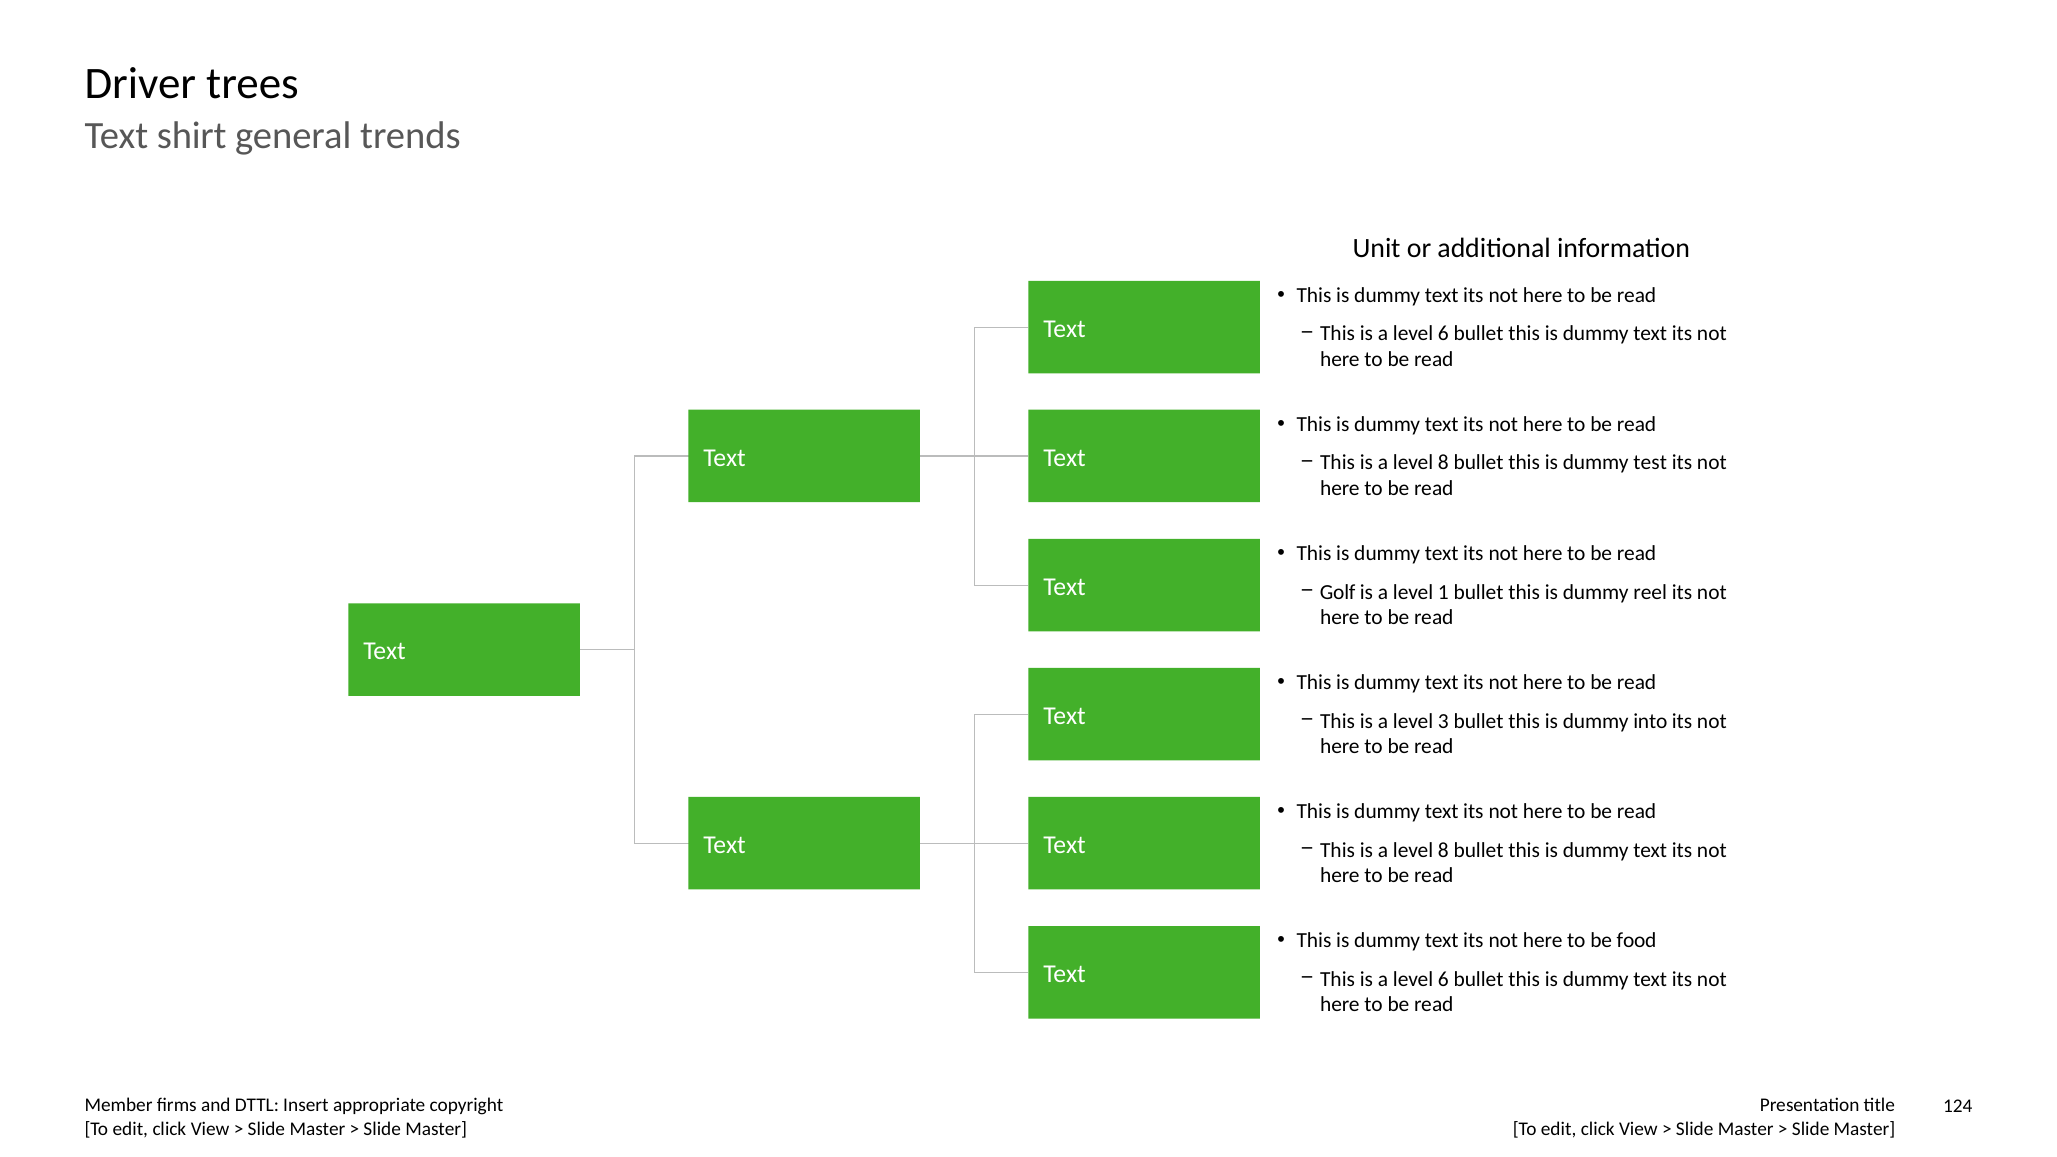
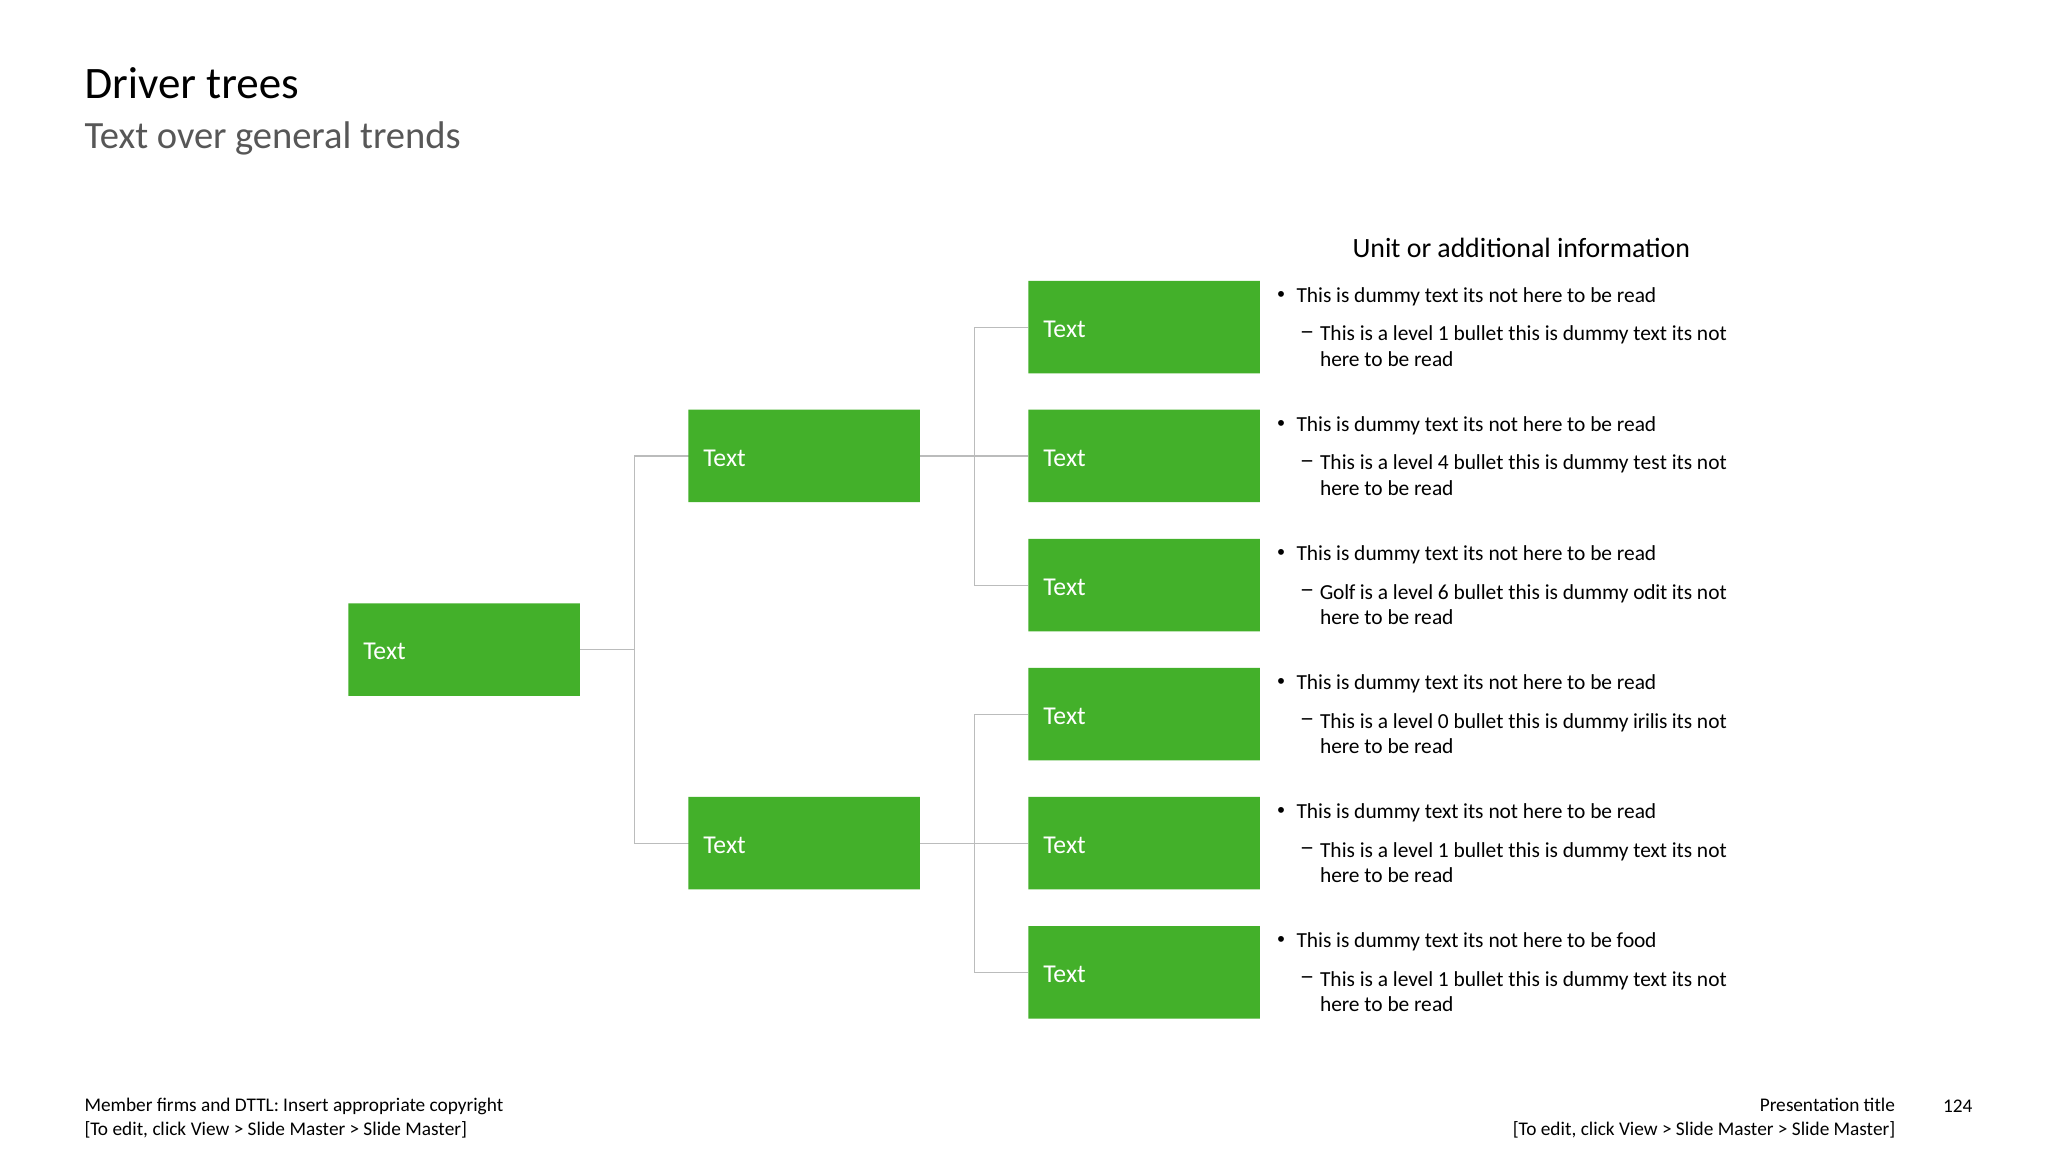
shirt: shirt -> over (192, 136)
6: 6 -> 1 (1443, 334)
8: 8 -> 4 (1443, 463)
1: 1 -> 6 (1443, 592)
reel: reel -> odit (1650, 592)
3: 3 -> 0 (1443, 721)
into: into -> irilis (1650, 721)
8: 8 -> 1 (1443, 850)
6: 6 -> 1 (1443, 979)
